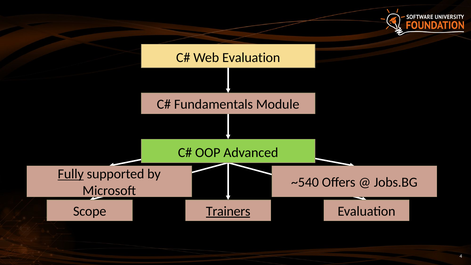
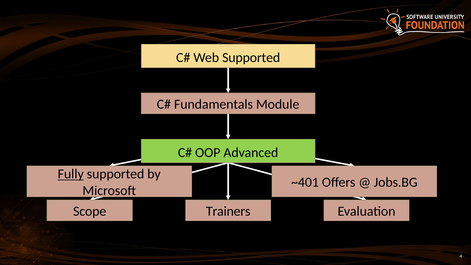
Web Evaluation: Evaluation -> Supported (251, 58)
~540: ~540 -> ~401 (305, 182)
Trainers underline: present -> none (228, 211)
